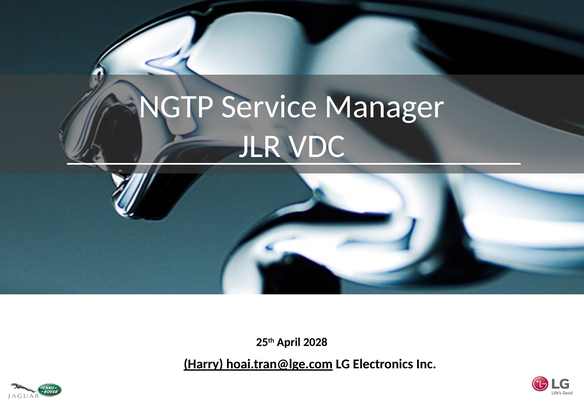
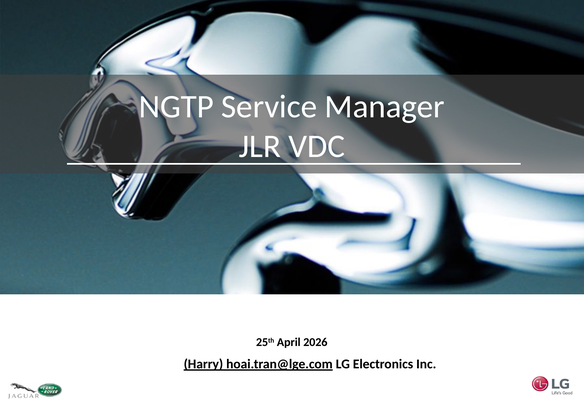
2028: 2028 -> 2026 (315, 343)
